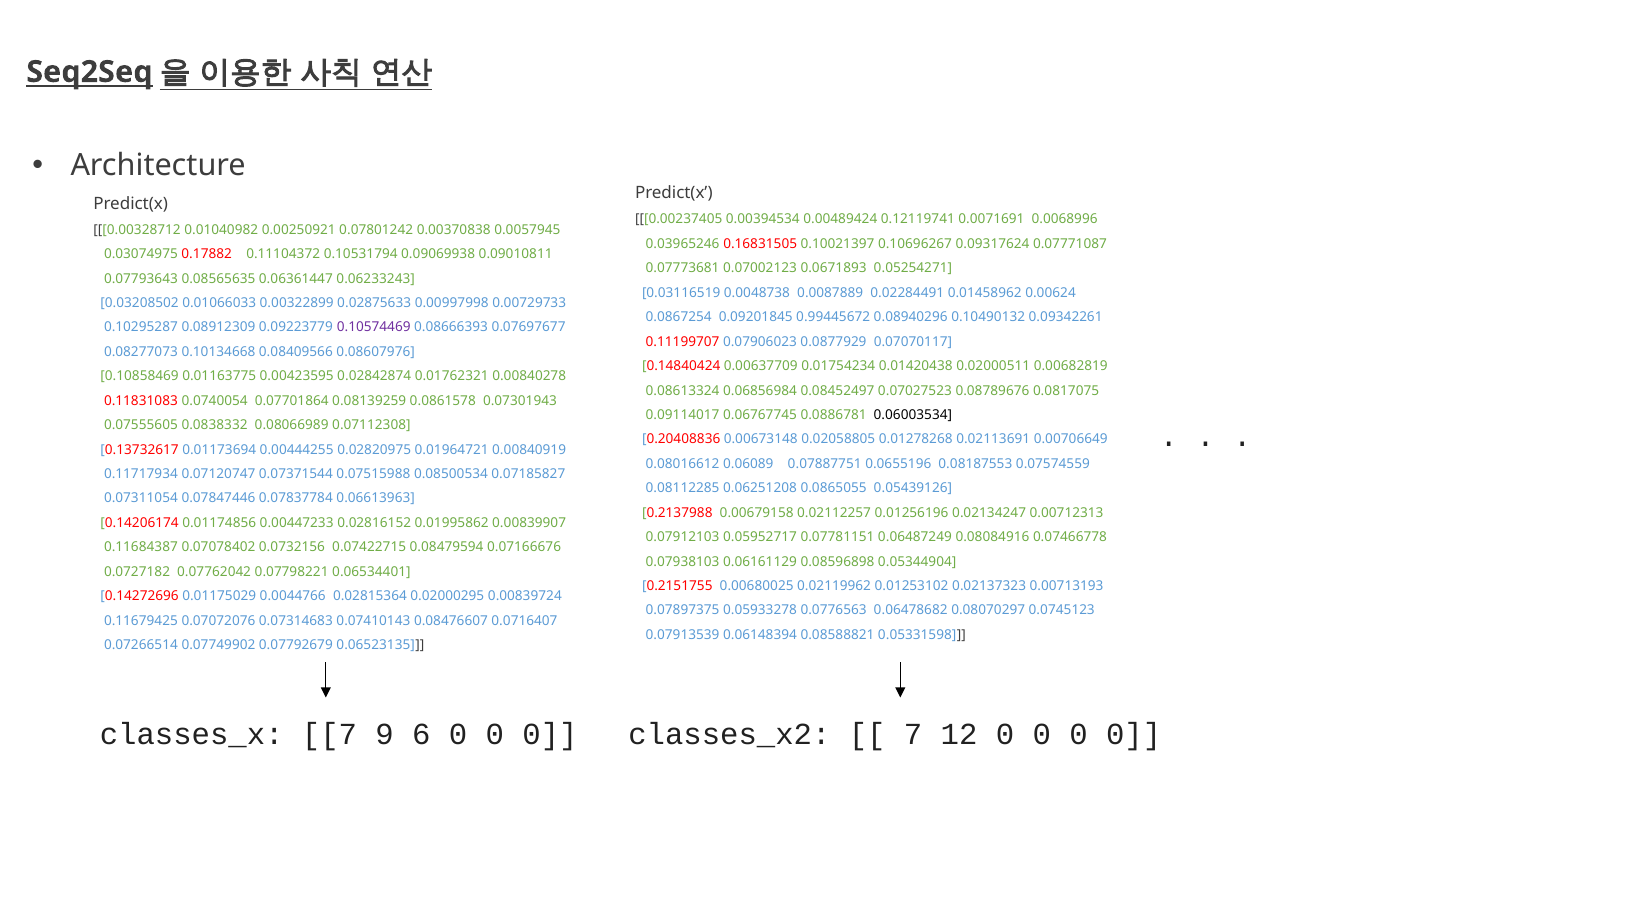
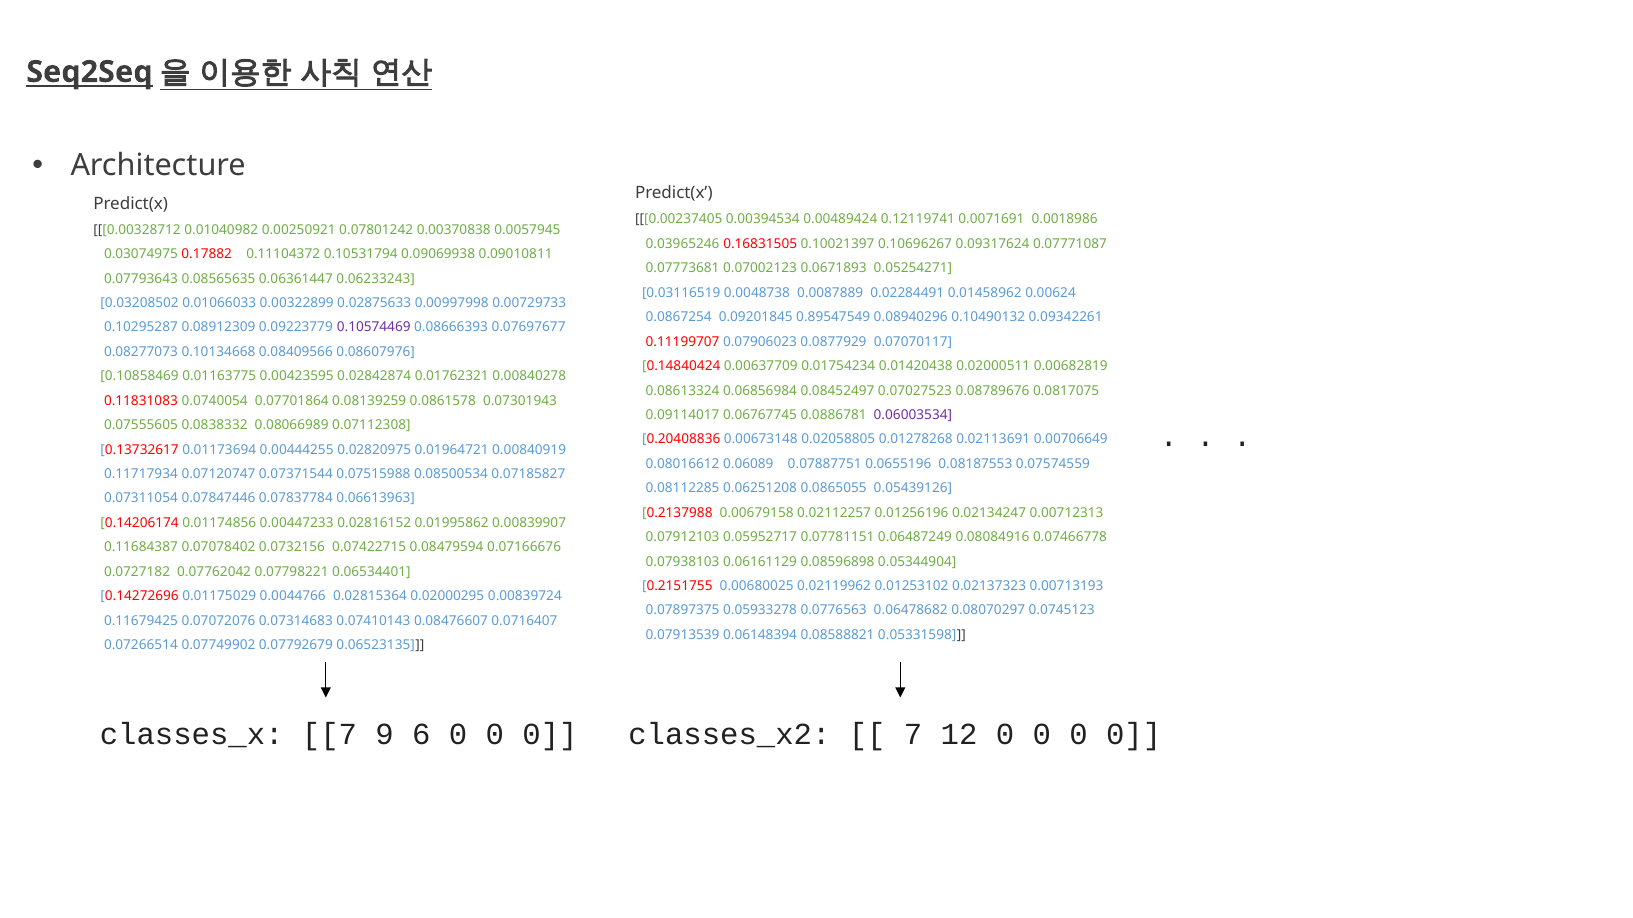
0.0068996: 0.0068996 -> 0.0018986 (1065, 220)
0.99445672: 0.99445672 -> 0.89547549 (833, 317)
0.06003534 colour: black -> purple (913, 415)
